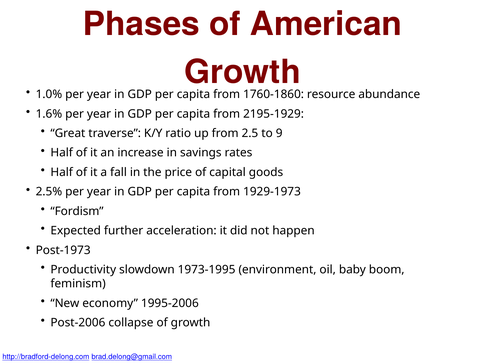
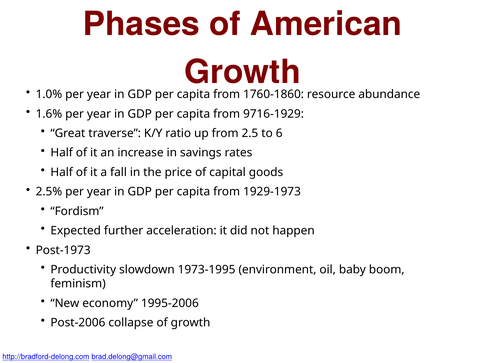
2195-1929: 2195-1929 -> 9716-1929 (274, 114)
9: 9 -> 6 (279, 134)
